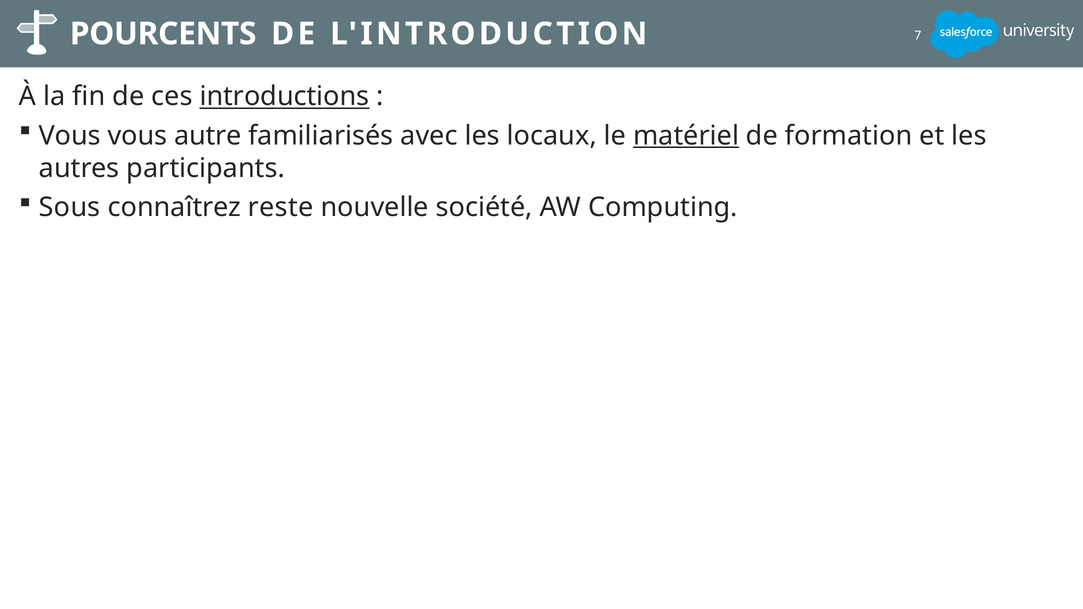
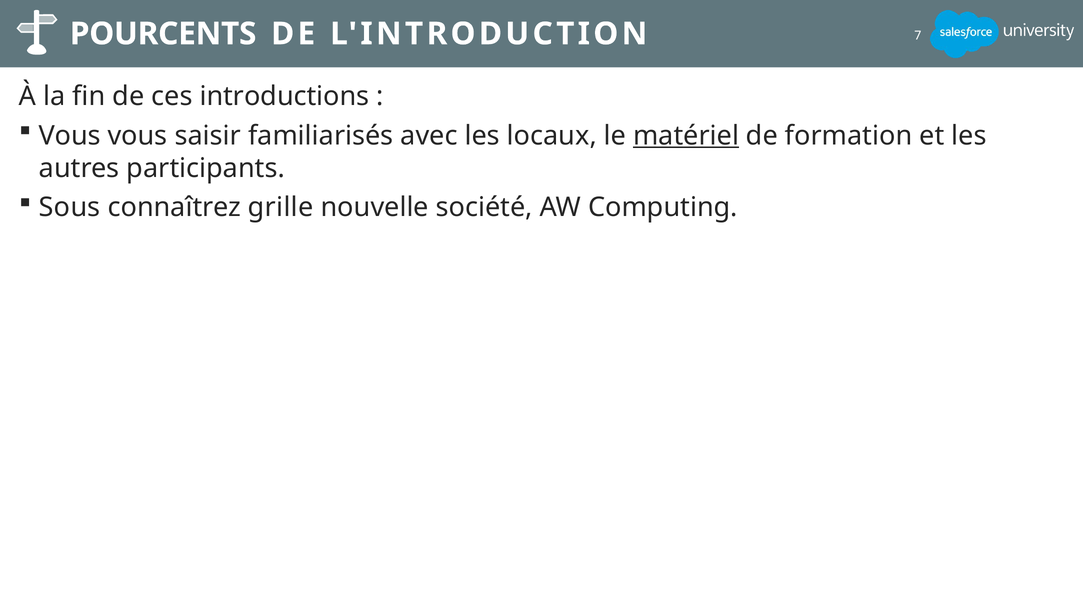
introductions underline: present -> none (284, 97)
autre: autre -> saisir (208, 136)
reste: reste -> grille (281, 208)
